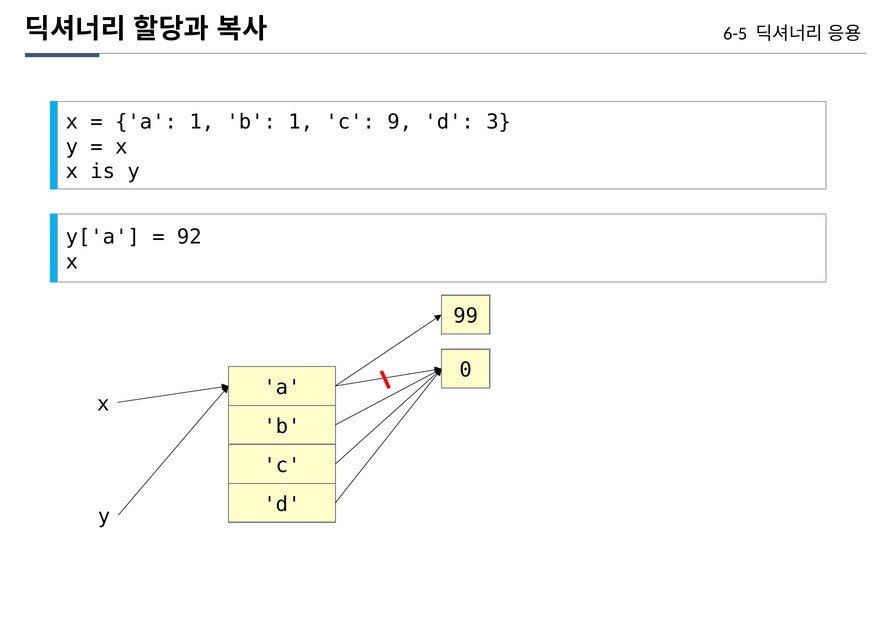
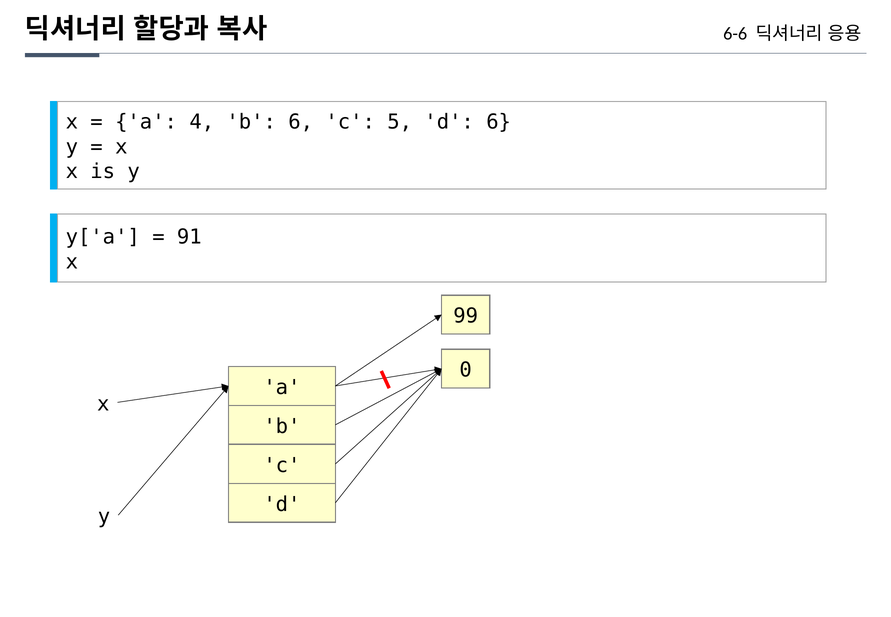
6-5: 6-5 -> 6-6 (735, 34)
a 1: 1 -> 4 (202, 122)
b 1: 1 -> 6 (301, 122)
9: 9 -> 5 (400, 122)
d 3: 3 -> 6 (499, 122)
92: 92 -> 91 (189, 237)
